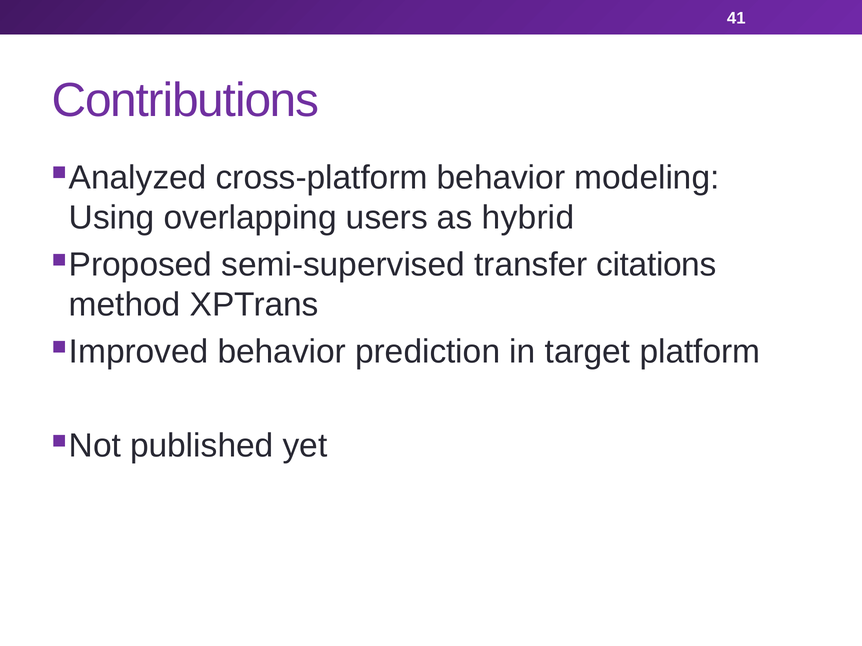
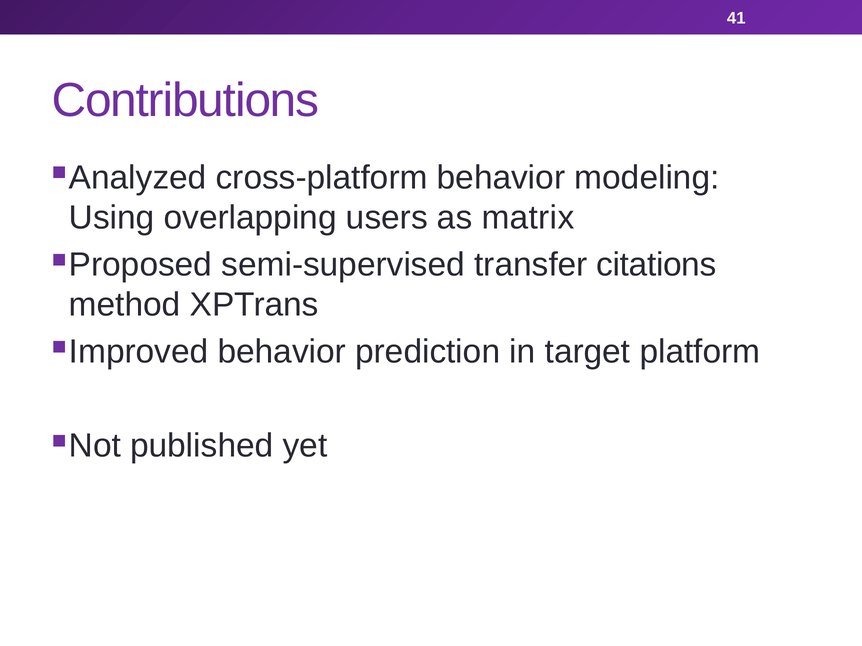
hybrid: hybrid -> matrix (528, 218)
